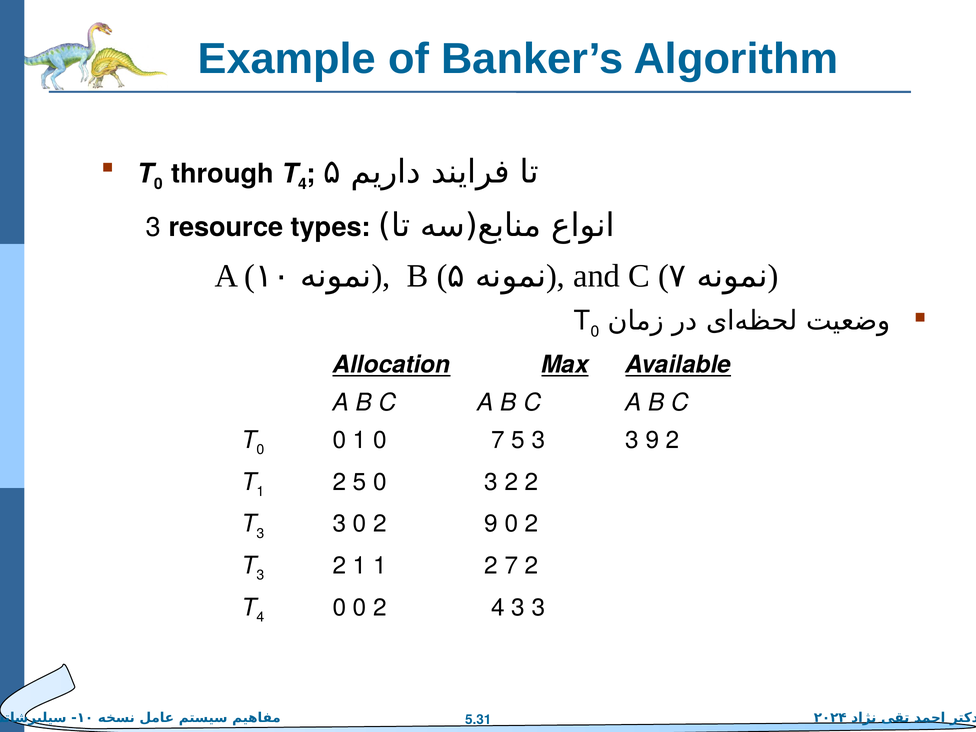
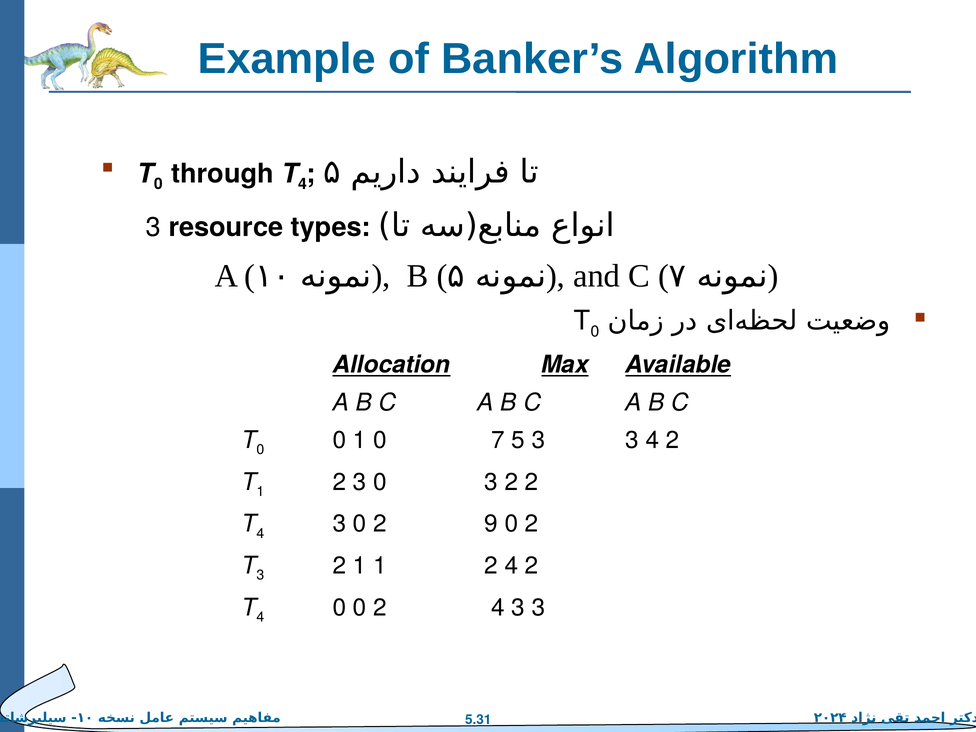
3 9: 9 -> 4 (652, 440)
2 5: 5 -> 3 (360, 482)
3: 3 -> 4 (260, 533)
1 2 7: 7 -> 4 (511, 566)
